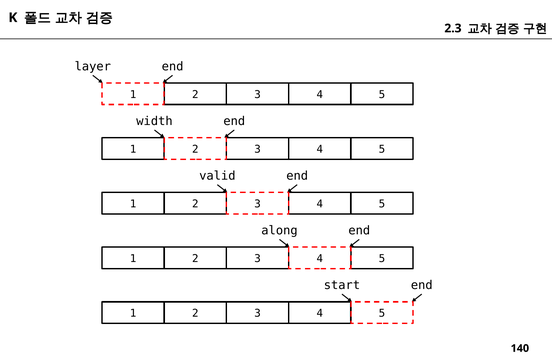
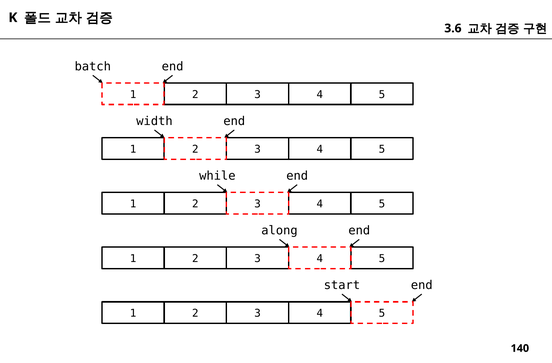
2.3: 2.3 -> 3.6 (453, 28)
layer: layer -> batch (93, 66)
valid: valid -> while (217, 176)
